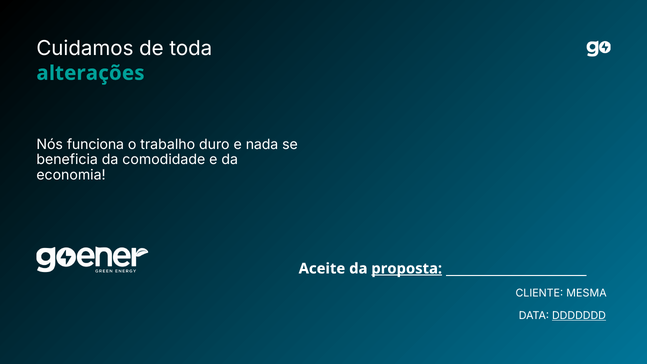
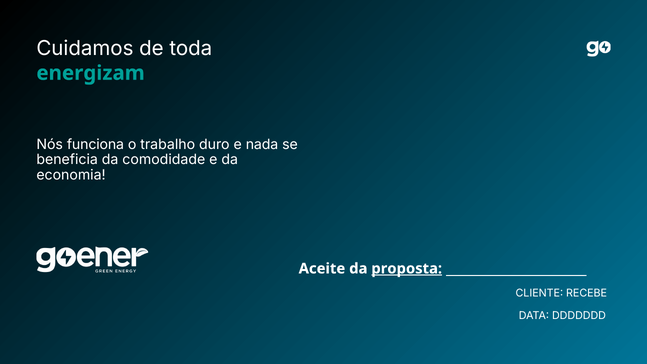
alterações: alterações -> energizam (91, 73)
MESMA: MESMA -> RECEBE (587, 293)
DDDDDDD underline: present -> none (579, 315)
